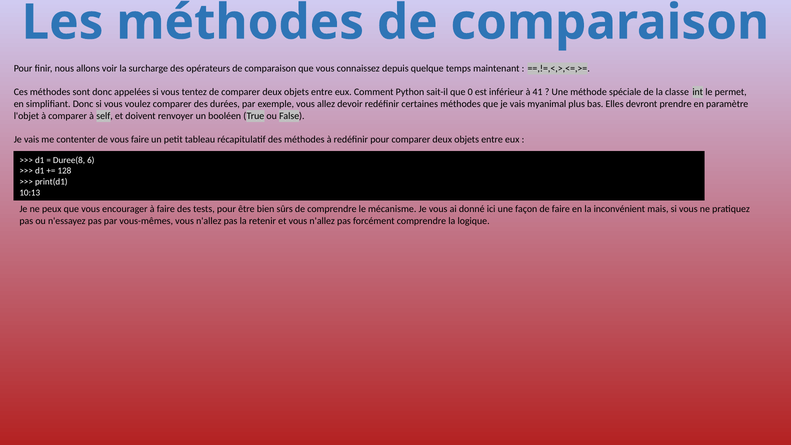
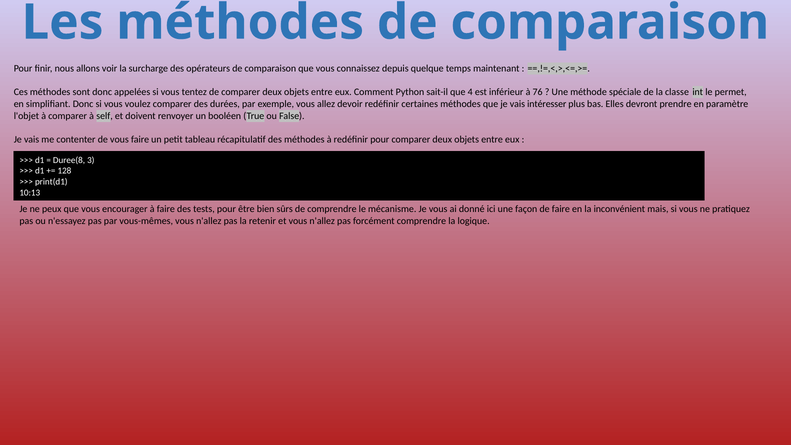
0: 0 -> 4 (470, 92)
41: 41 -> 76 (538, 92)
myanimal: myanimal -> intéresser (547, 104)
6: 6 -> 3 (91, 160)
